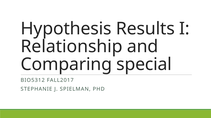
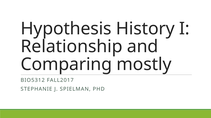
Results: Results -> History (145, 29)
special: special -> mostly (144, 65)
